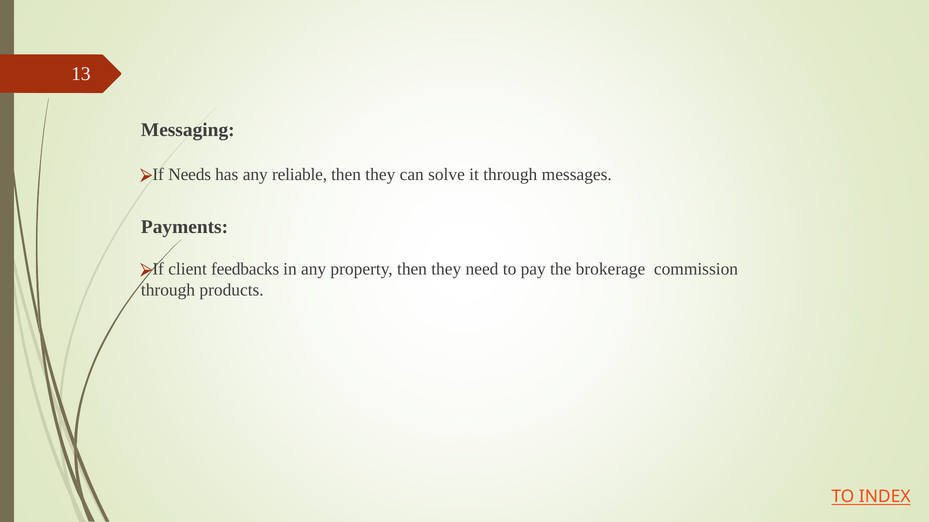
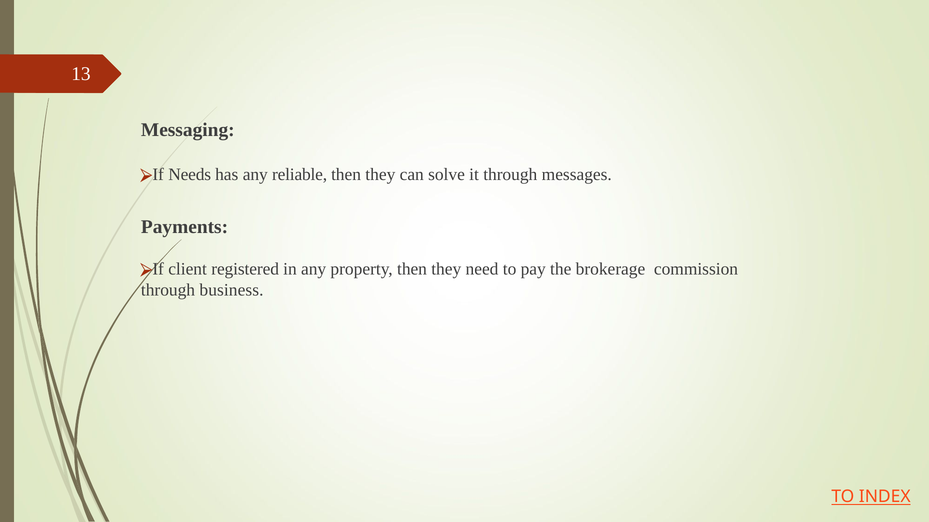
feedbacks: feedbacks -> registered (245, 269)
products: products -> business (232, 290)
